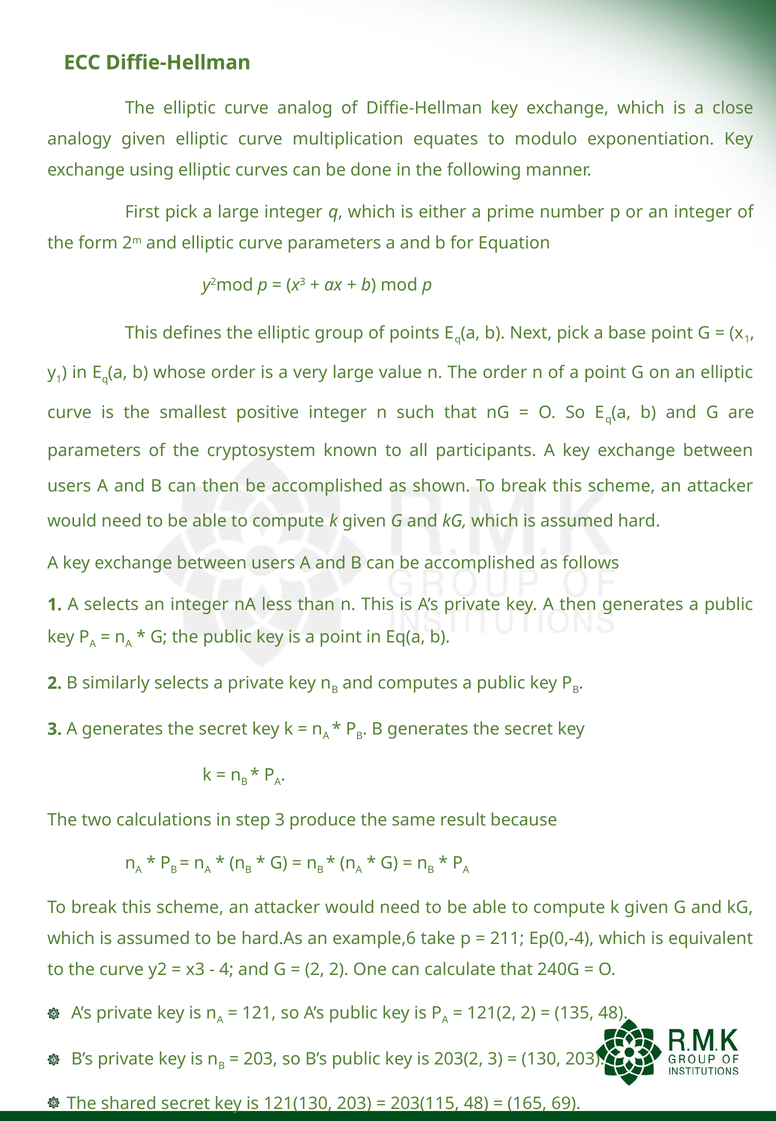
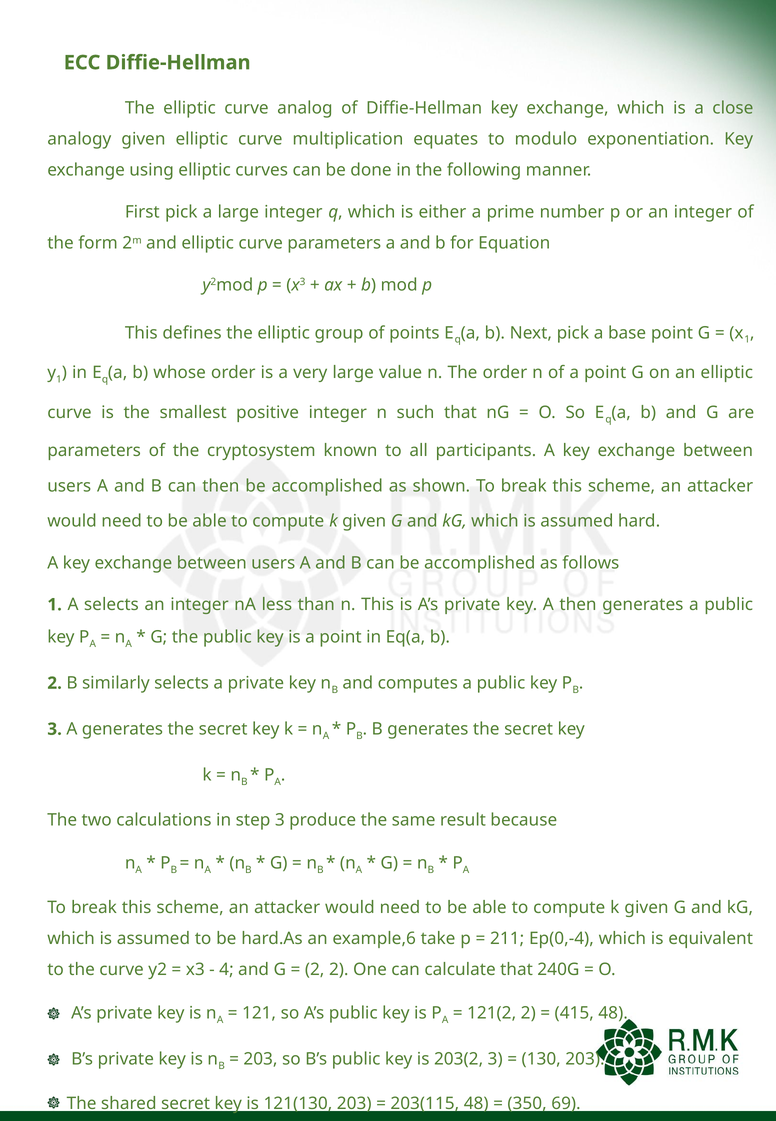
135: 135 -> 415 (574, 1013)
165: 165 -> 350 (527, 1104)
